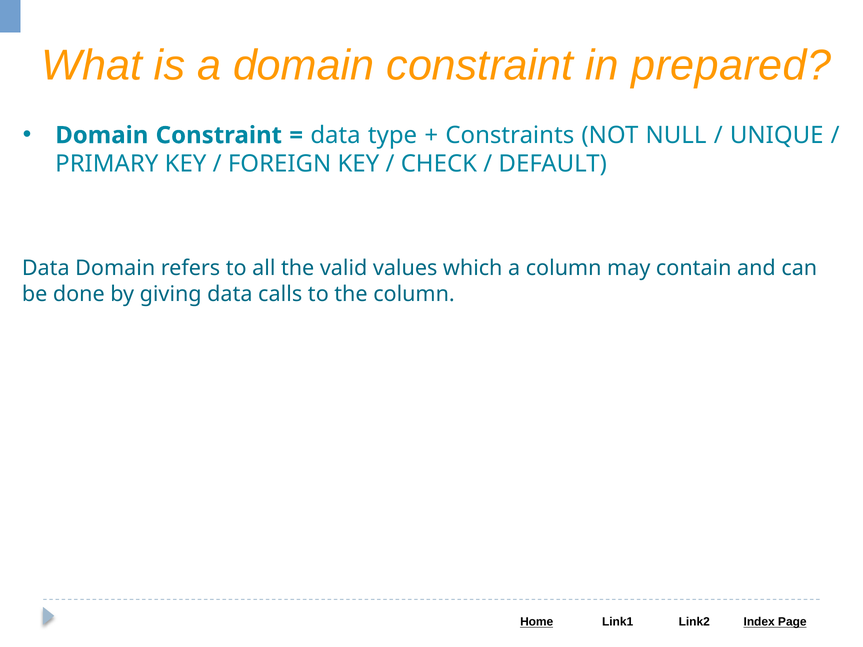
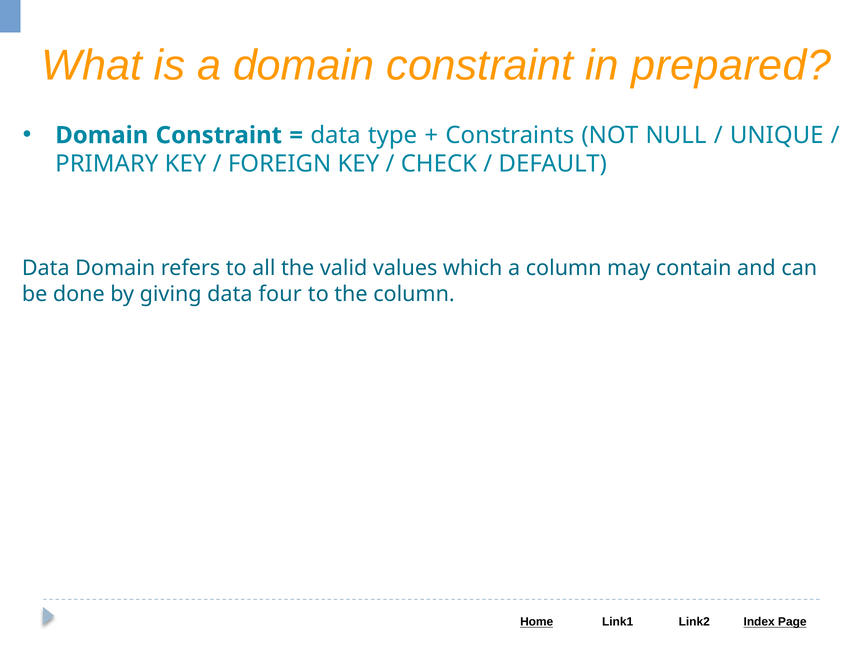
calls: calls -> four (280, 294)
